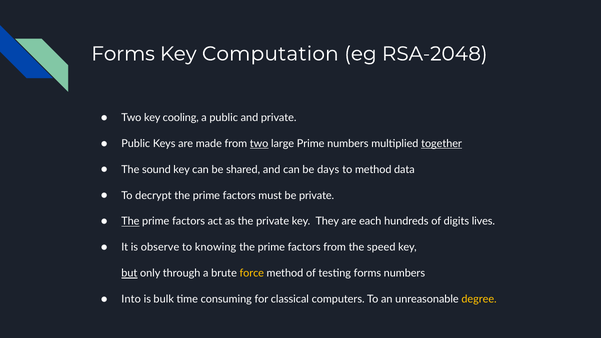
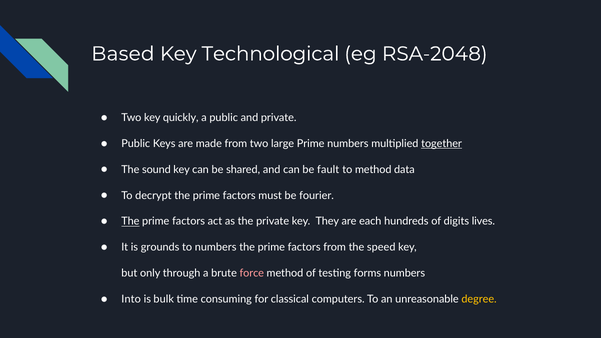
Forms: Forms -> Based (123, 54)
Computation: Computation -> Technological (271, 54)
cooling: cooling -> quickly (181, 118)
two underline: present -> none (259, 144)
days: days -> fault (328, 170)
be private: private -> fourier (317, 196)
observe: observe -> grounds (160, 247)
to knowing: knowing -> numbers (216, 247)
but underline: present -> none (129, 273)
force colour: yellow -> pink (252, 273)
